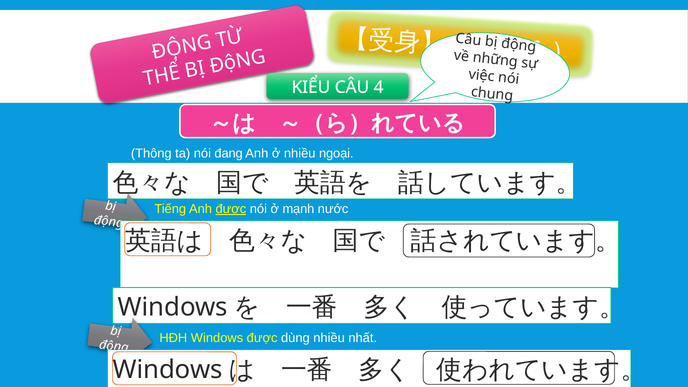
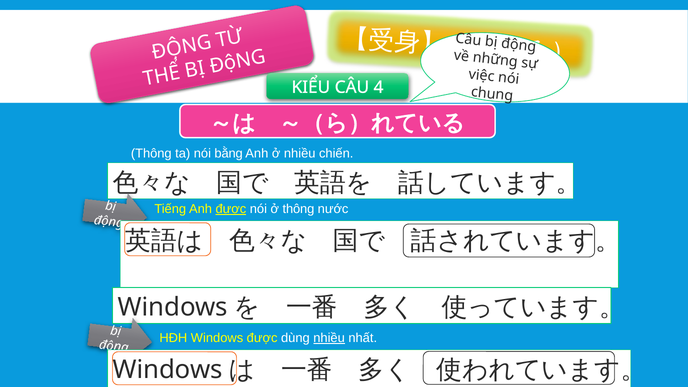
đang: đang -> bằng (229, 154)
ngoại: ngoại -> chiến (336, 154)
ở mạnh: mạnh -> thông (298, 209)
nhiều underline: none -> present (329, 338)
